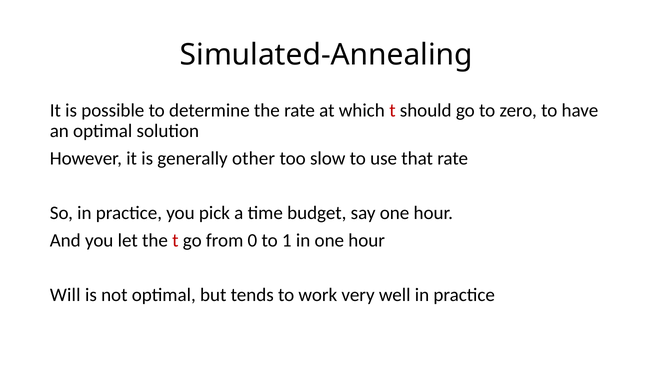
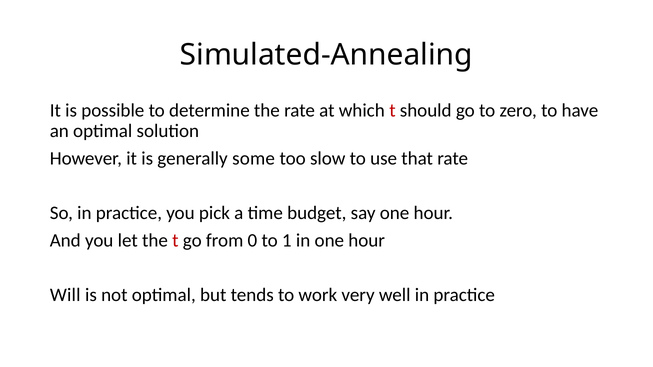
other: other -> some (254, 158)
